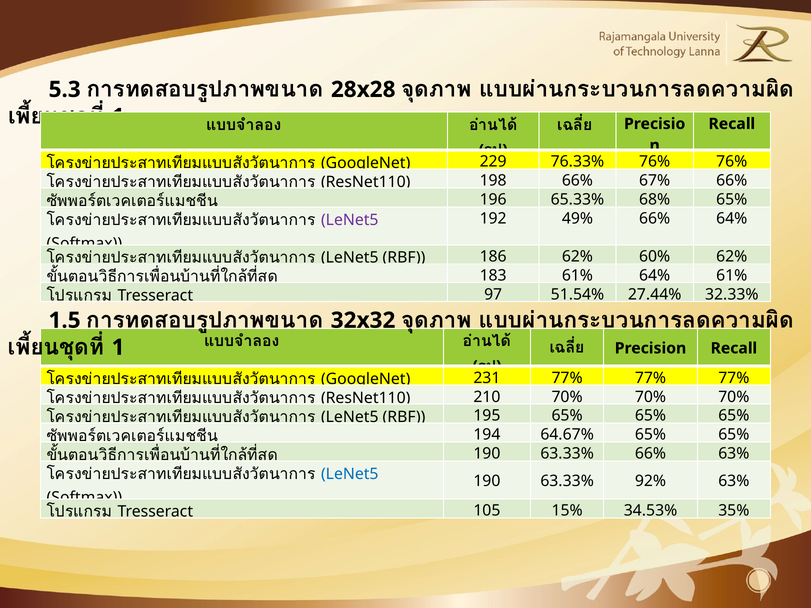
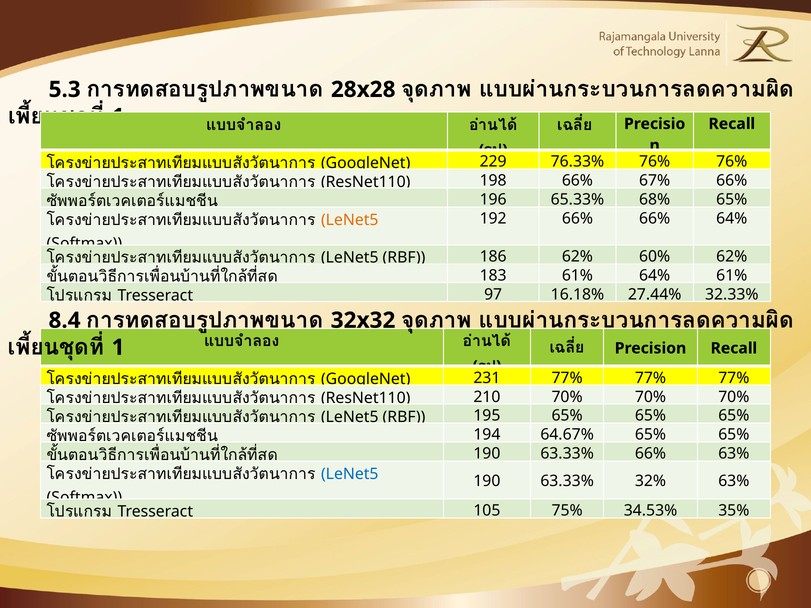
192 49%: 49% -> 66% (577, 219)
LeNet5 colour: purple -> orange (350, 220)
51.54%: 51.54% -> 16.18% (577, 295)
1.5: 1.5 -> 8.4 (65, 320)
92%: 92% -> 32% (651, 481)
15%: 15% -> 75% (567, 511)
